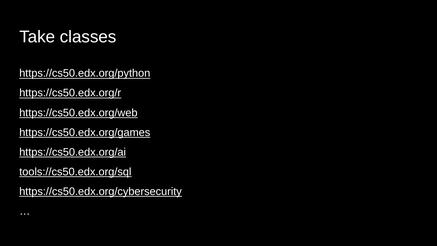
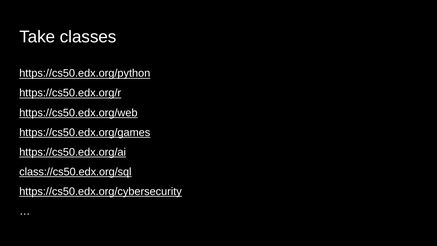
tools://cs50.edx.org/sql: tools://cs50.edx.org/sql -> class://cs50.edx.org/sql (75, 172)
